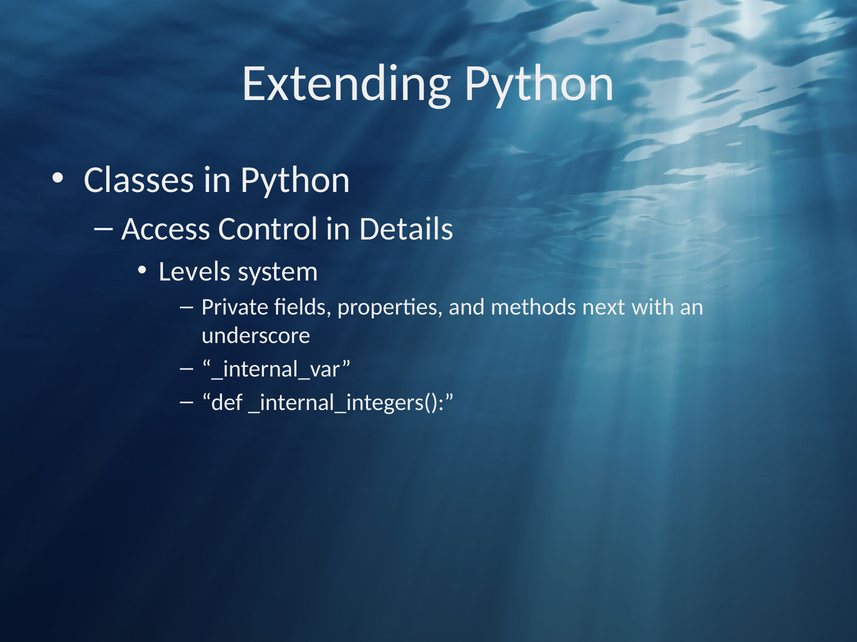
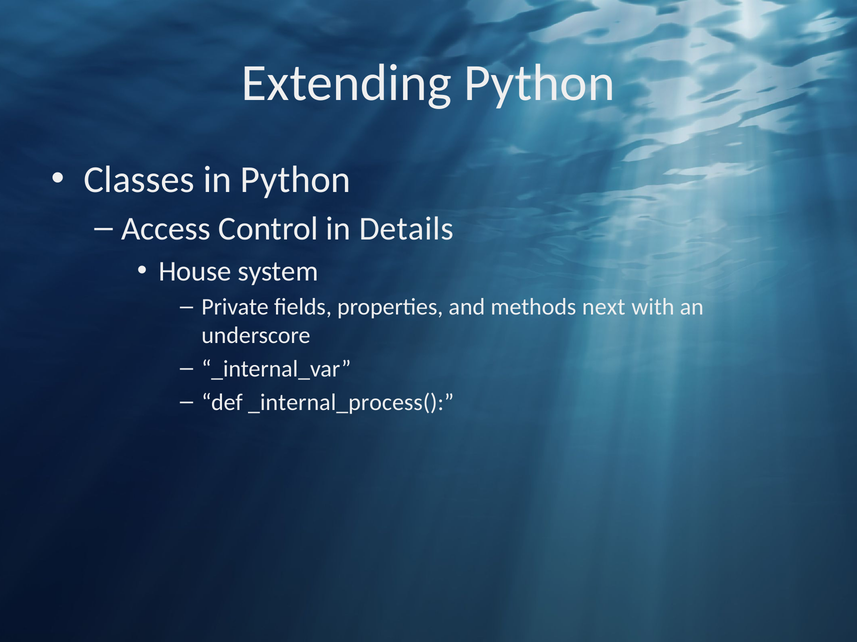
Levels: Levels -> House (195, 272)
_internal_integers(: _internal_integers( -> _internal_process( (351, 403)
